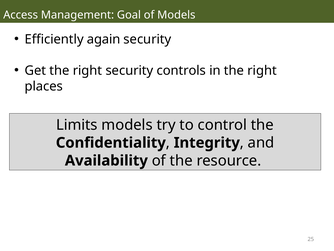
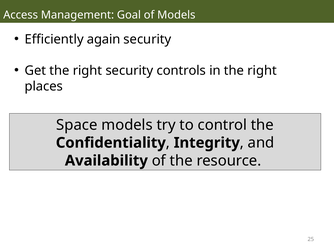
Limits: Limits -> Space (77, 125)
